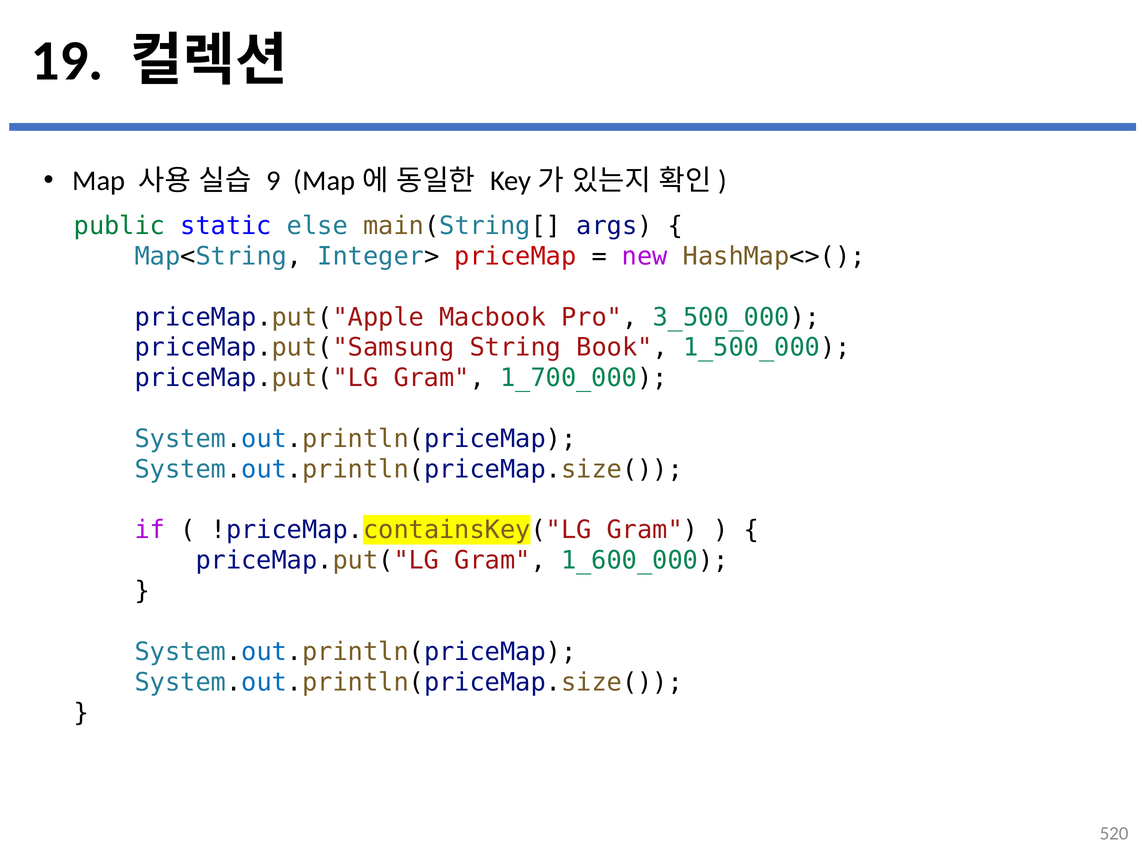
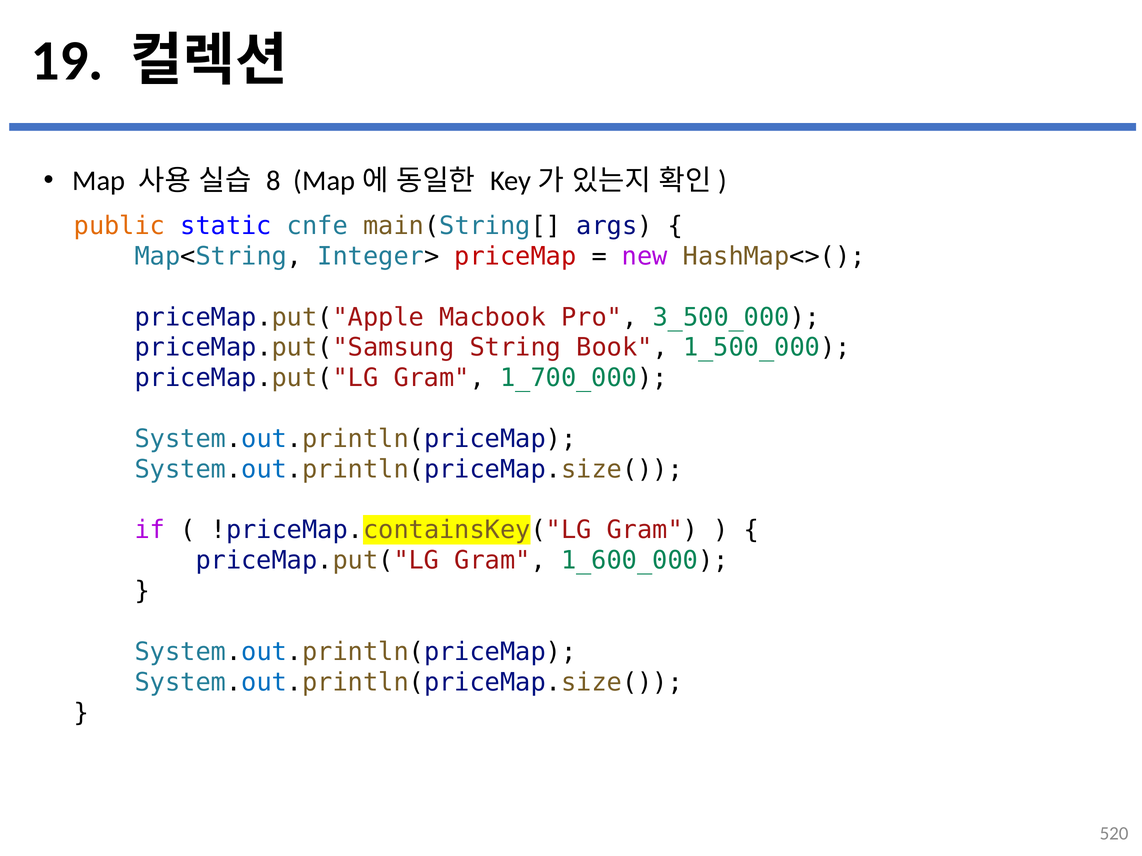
9: 9 -> 8 (273, 181)
public colour: green -> orange (119, 226)
else: else -> cnfe (317, 226)
